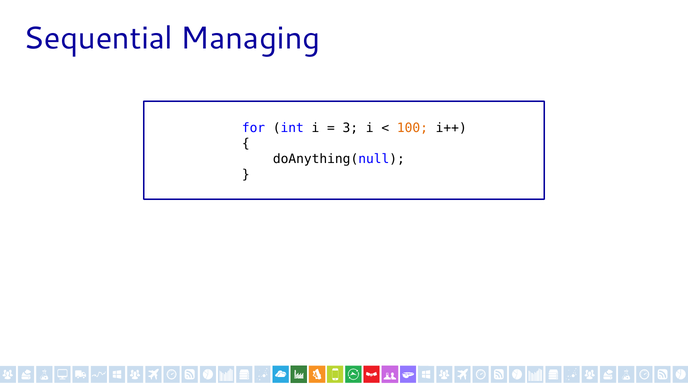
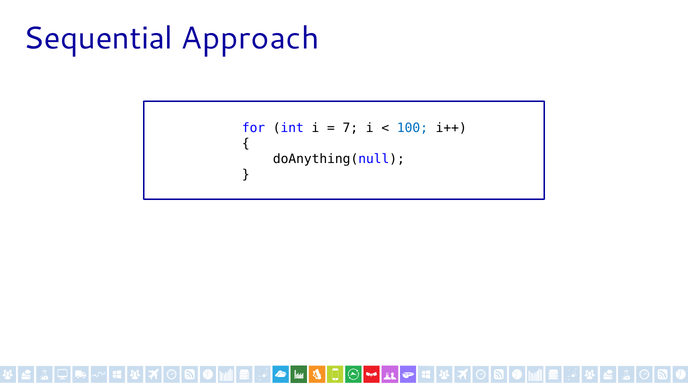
Managing: Managing -> Approach (250, 38)
3: 3 -> 7 (350, 128)
100 colour: orange -> blue (412, 128)
